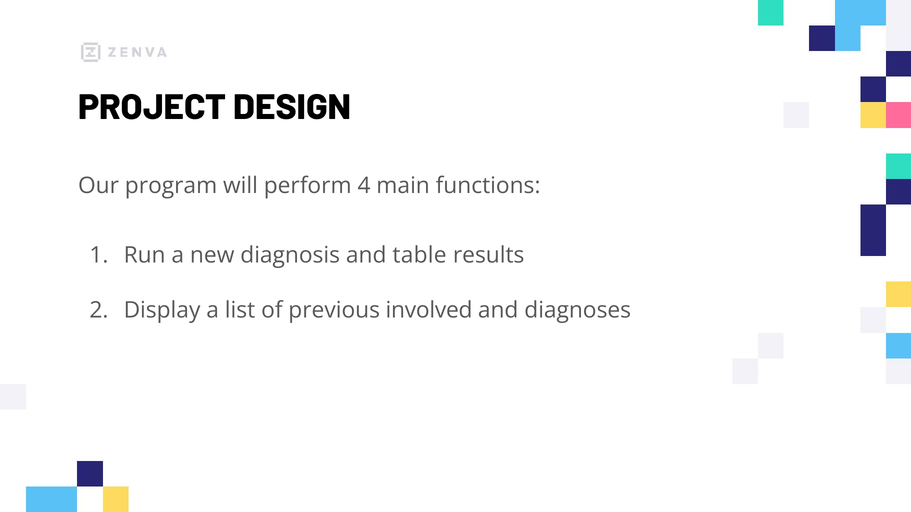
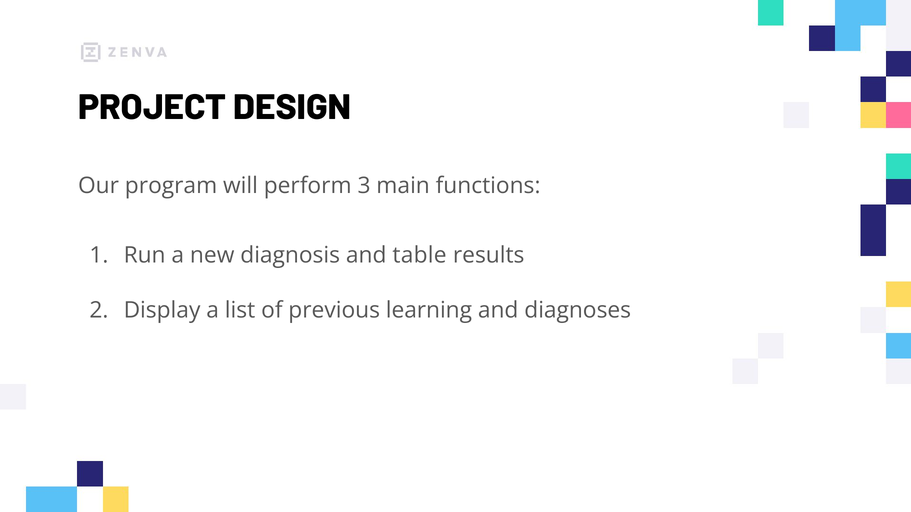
4: 4 -> 3 (364, 186)
involved: involved -> learning (429, 310)
